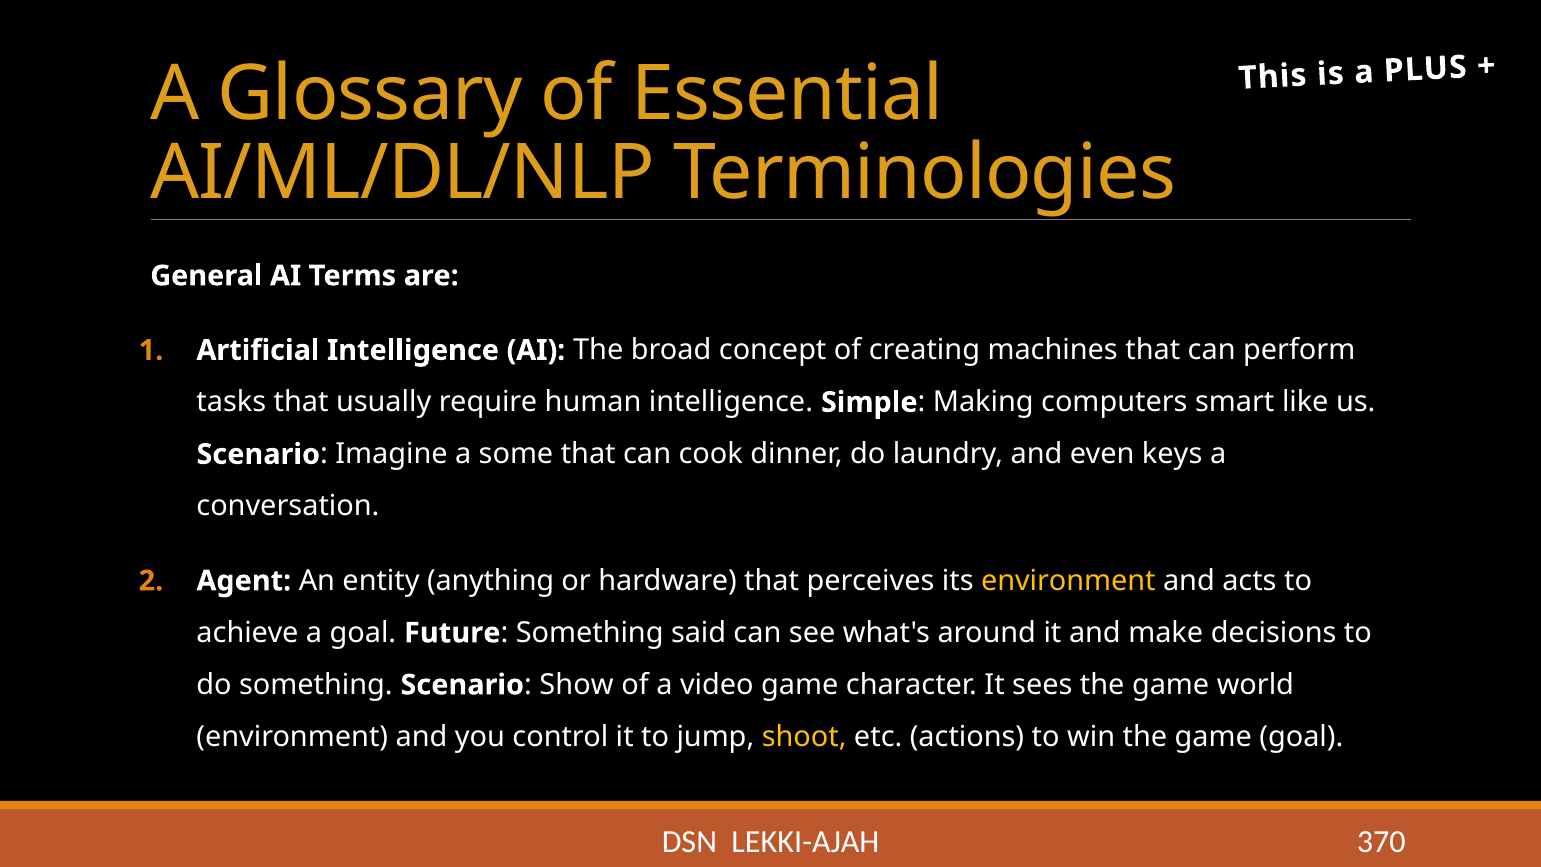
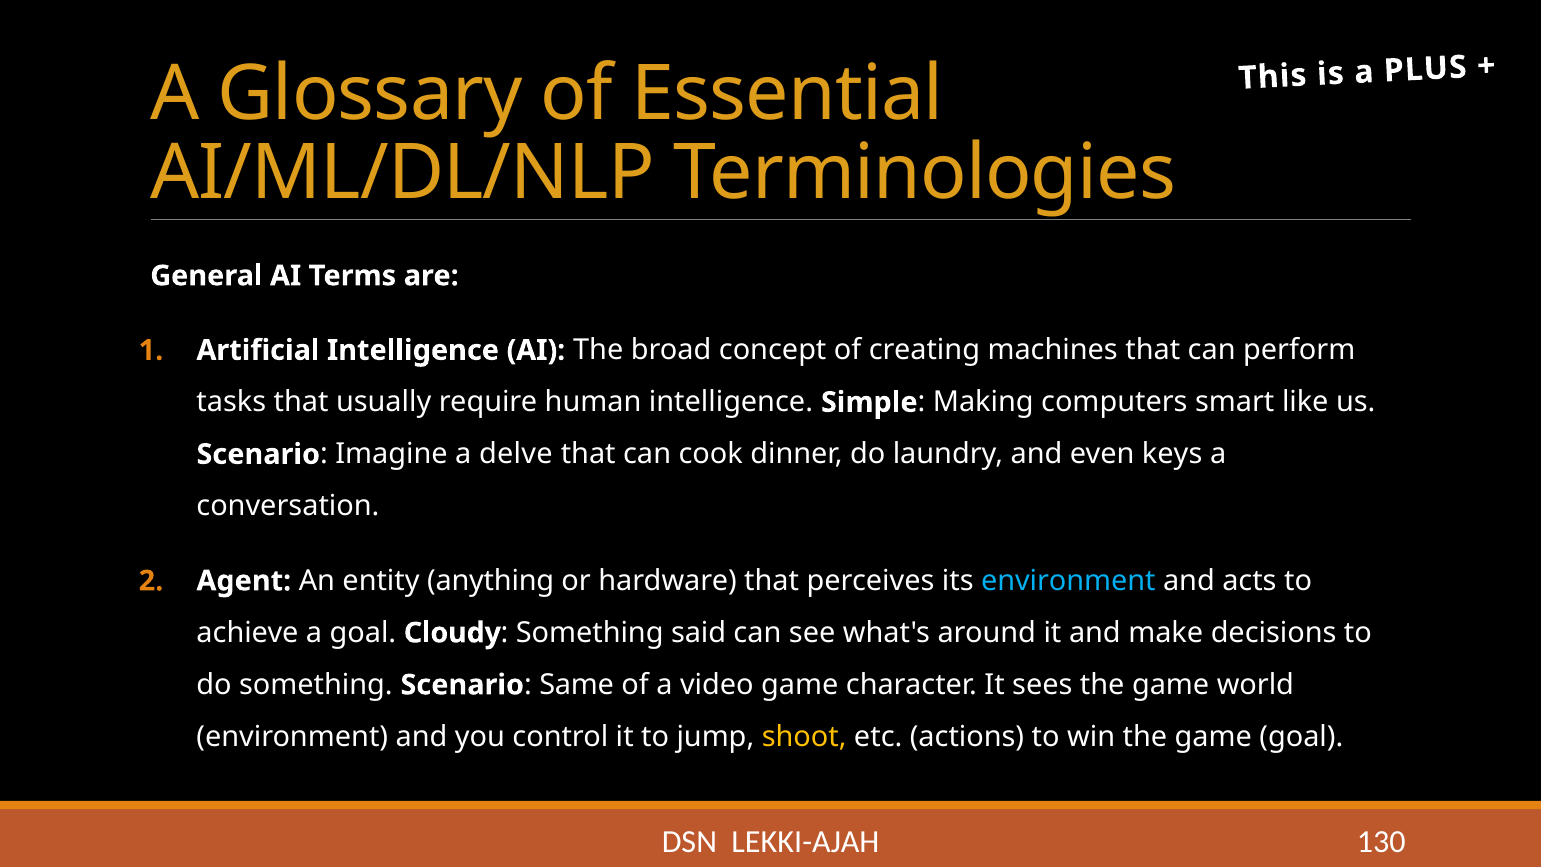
some: some -> delve (516, 454)
environment colour: yellow -> light blue (1068, 581)
Future: Future -> Cloudy (452, 633)
Show: Show -> Same (577, 685)
370: 370 -> 130 (1381, 841)
